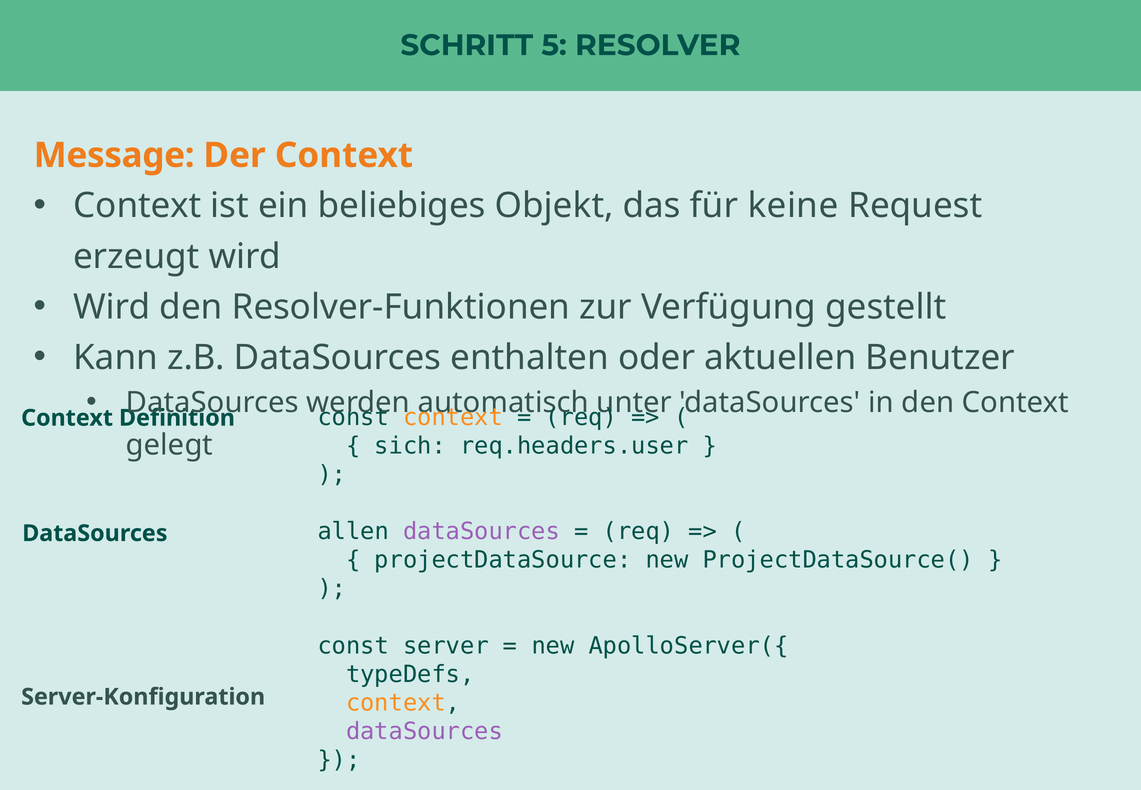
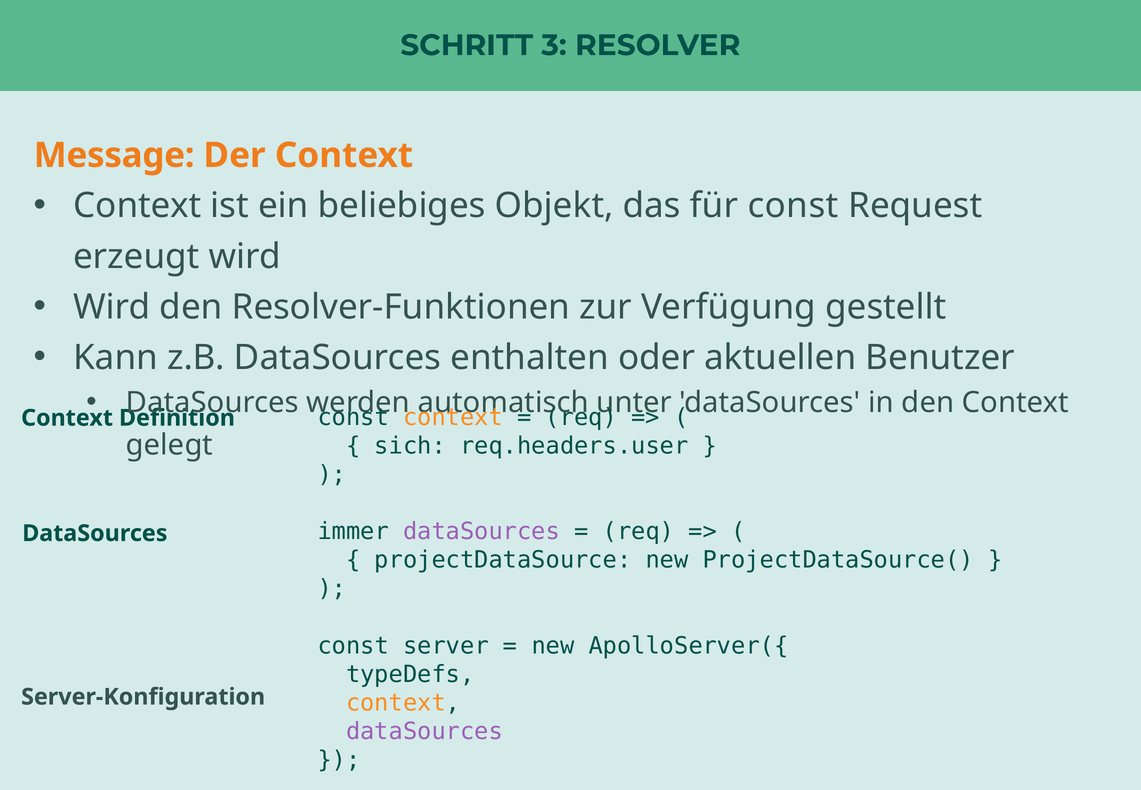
5: 5 -> 3 (554, 45)
für keine: keine -> const (793, 206)
allen: allen -> immer (353, 532)
